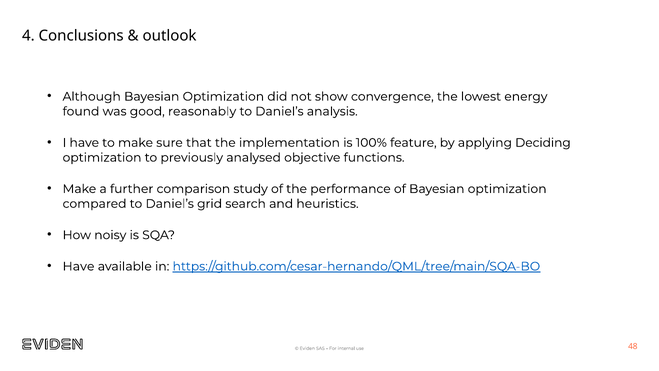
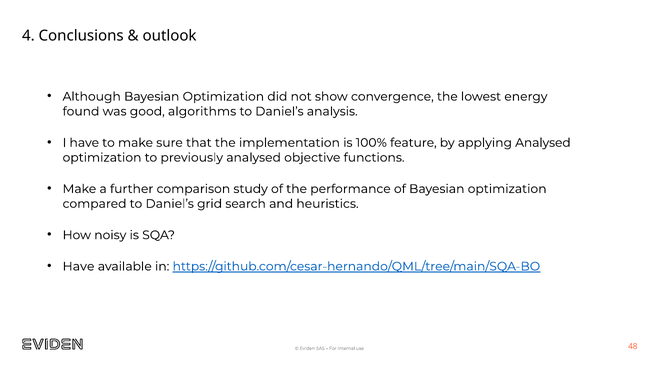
reasonably: reasonably -> algorithms (202, 111)
applying Deciding: Deciding -> Analysed (543, 143)
